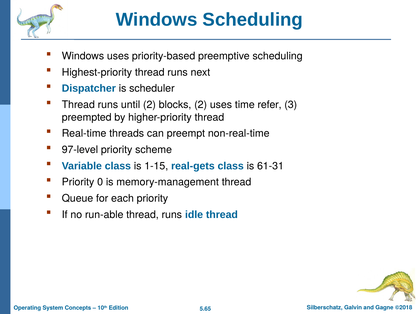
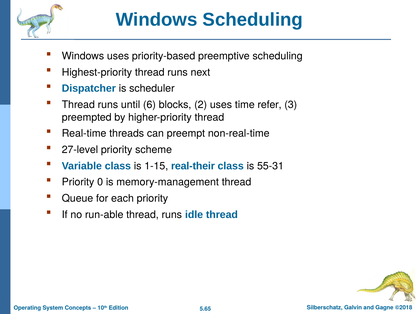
until 2: 2 -> 6 (149, 105)
97-level: 97-level -> 27-level (80, 150)
real-gets: real-gets -> real-their (193, 166)
61-31: 61-31 -> 55-31 (270, 166)
